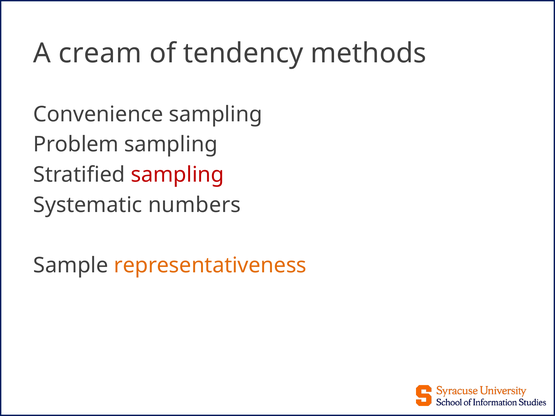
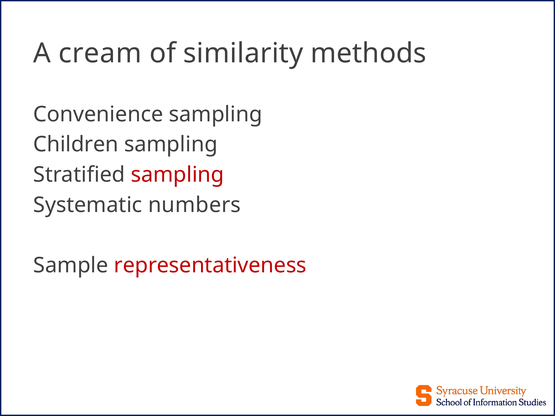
tendency: tendency -> similarity (243, 53)
Problem: Problem -> Children (76, 145)
representativeness colour: orange -> red (210, 266)
